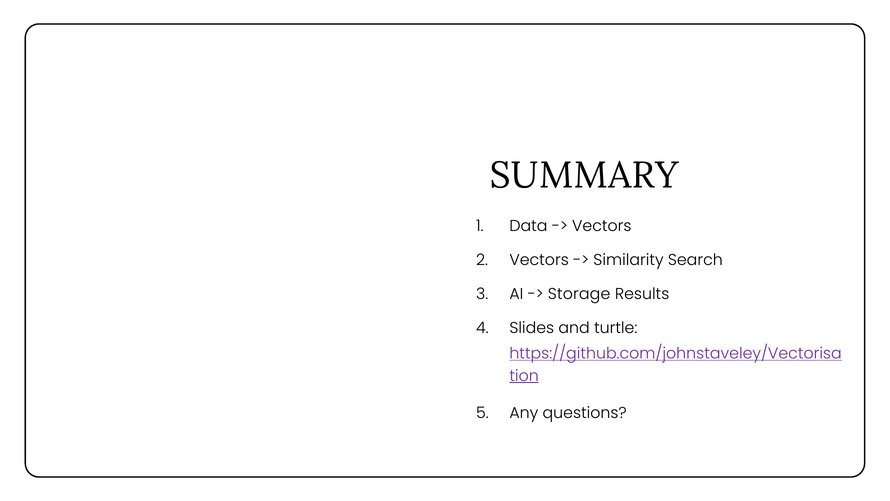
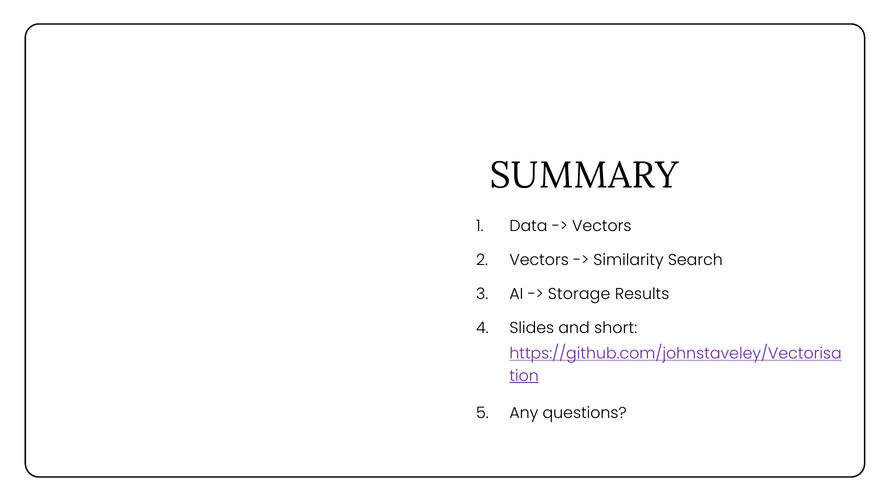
turtle: turtle -> short (616, 328)
